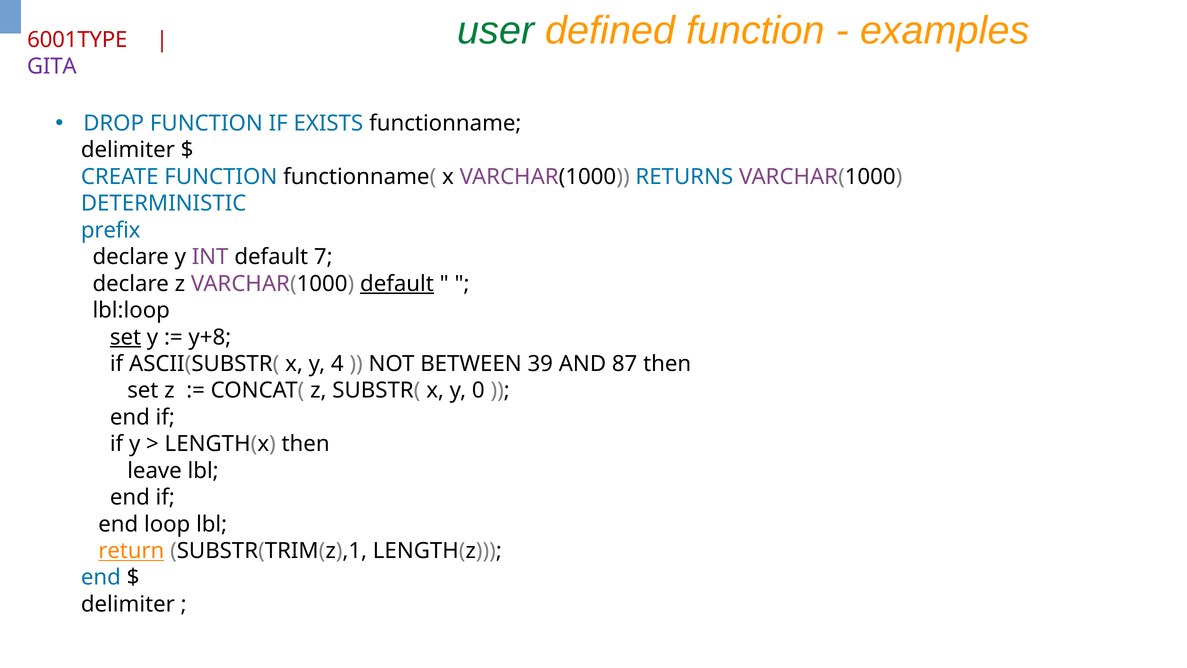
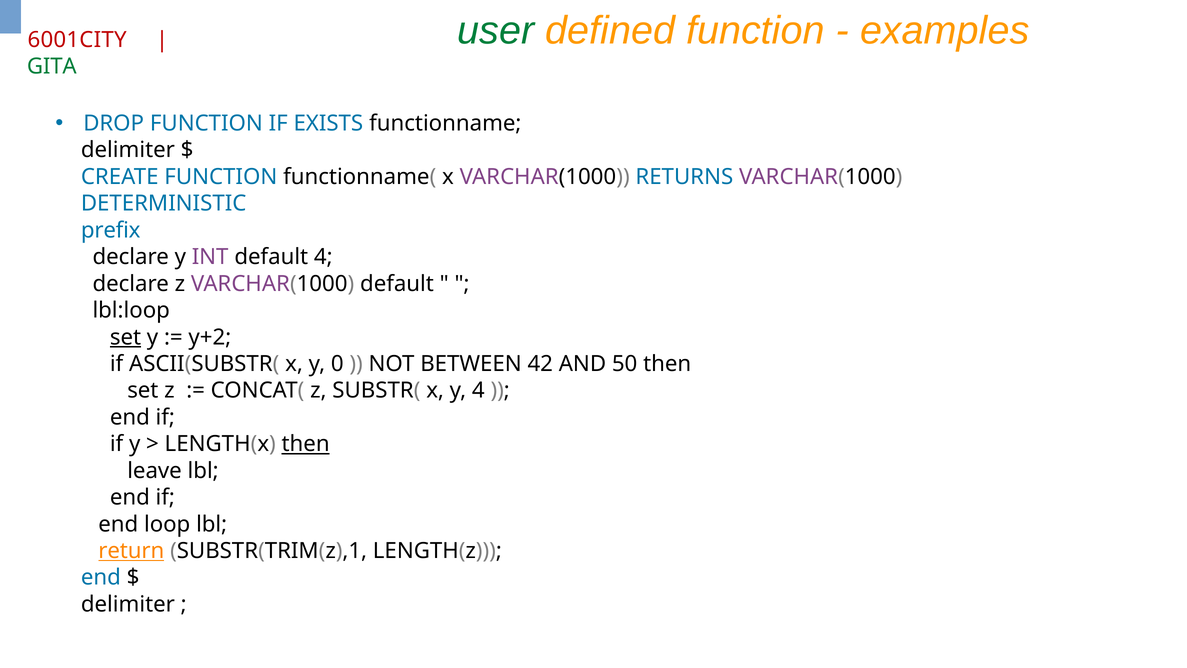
6001TYPE: 6001TYPE -> 6001CITY (77, 40)
GITA colour: purple -> green (52, 66)
default 7: 7 -> 4 (323, 257)
default underline: present -> none (397, 284)
y+8: y+8 -> y+2 (210, 337)
4: 4 -> 0 (337, 364)
39: 39 -> 42 (540, 364)
87: 87 -> 50 (625, 364)
y 0: 0 -> 4 (478, 390)
then underline: none -> present (306, 444)
